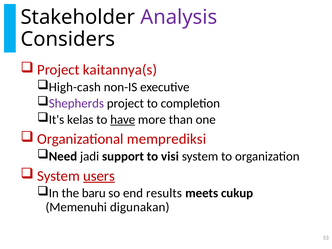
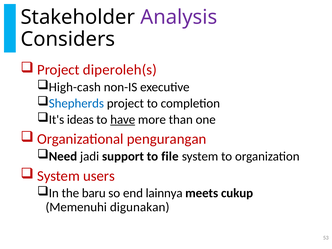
kaitannya(s: kaitannya(s -> diperoleh(s (120, 70)
Shepherds colour: purple -> blue (76, 103)
kelas: kelas -> ideas (80, 120)
memprediksi: memprediksi -> pengurangan (167, 139)
visi: visi -> file (170, 156)
users underline: present -> none (99, 176)
results: results -> lainnya (164, 193)
